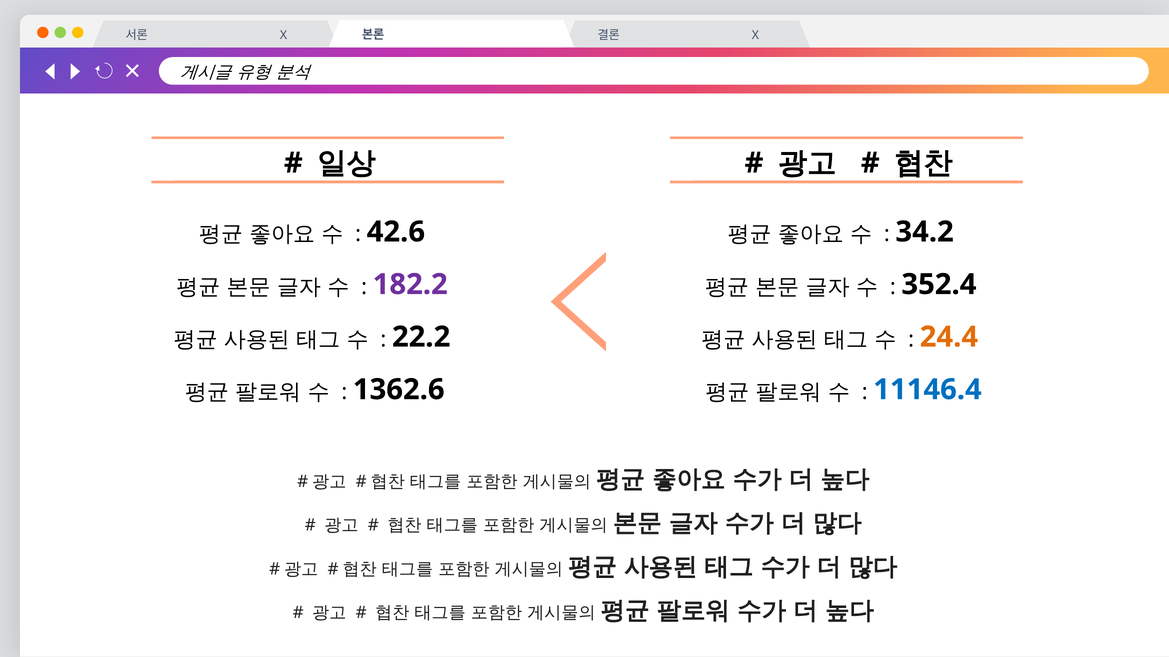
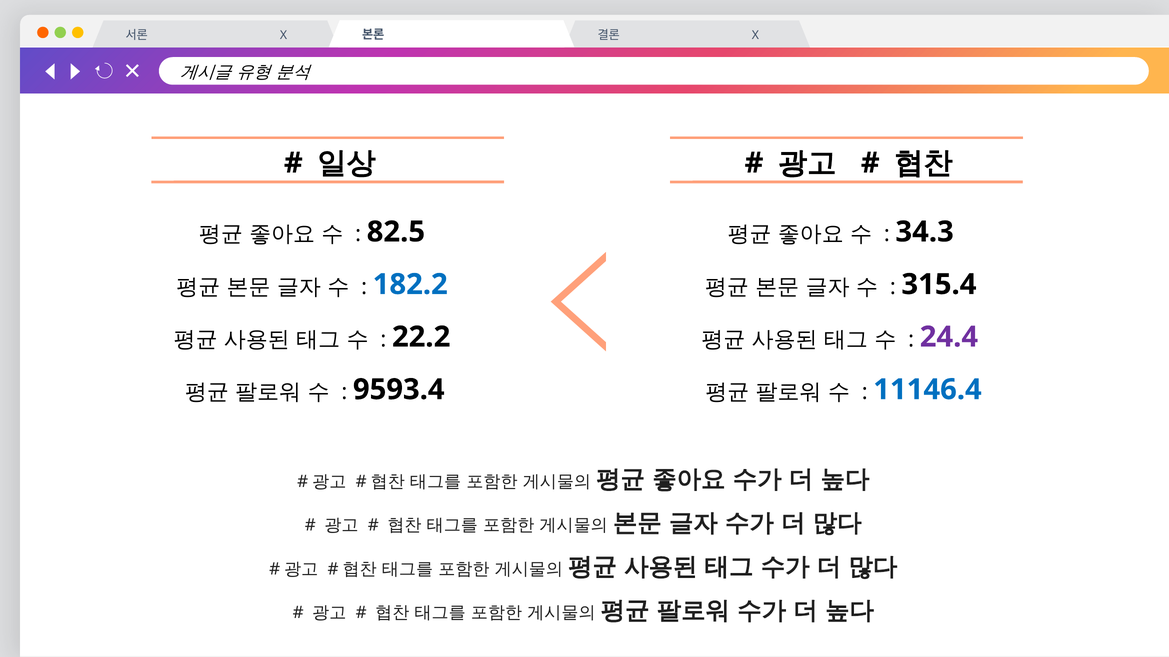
42.6: 42.6 -> 82.5 (396, 232)
34.2: 34.2 -> 34.3 (925, 232)
182.2 colour: purple -> blue (410, 285)
352.4: 352.4 -> 315.4 (939, 285)
24.4 colour: orange -> purple (949, 337)
1362.6: 1362.6 -> 9593.4 (399, 390)
